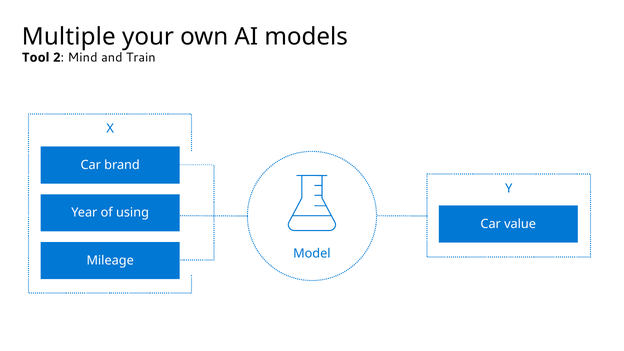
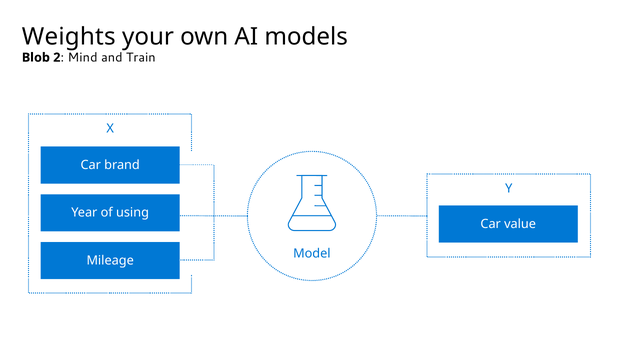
Multiple: Multiple -> Weights (69, 37)
Tool: Tool -> Blob (36, 58)
